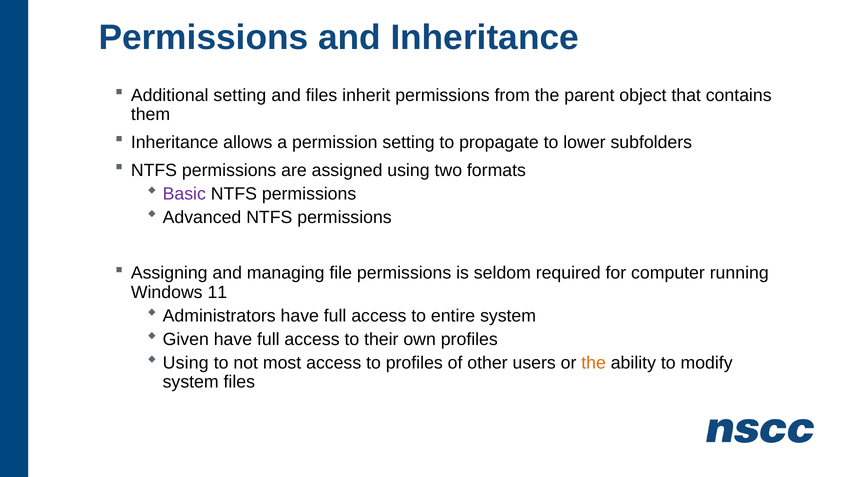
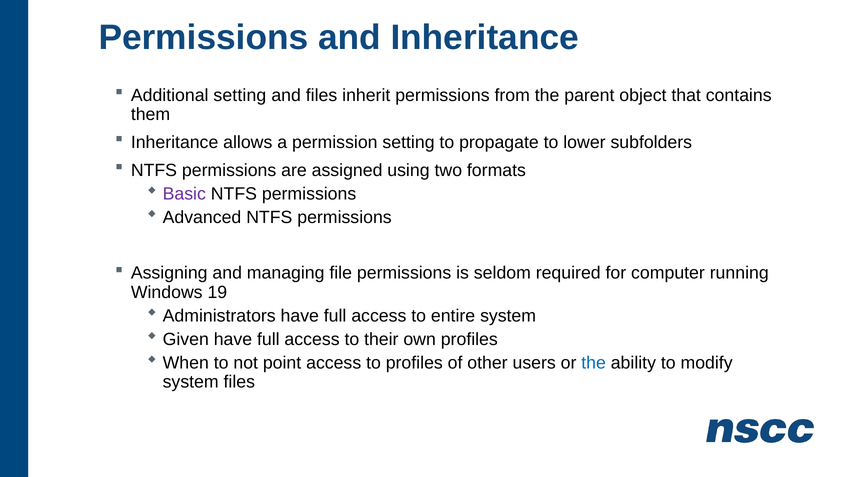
11: 11 -> 19 (217, 292)
Using: Using -> When (186, 363)
most: most -> point (282, 363)
the colour: orange -> blue (594, 363)
